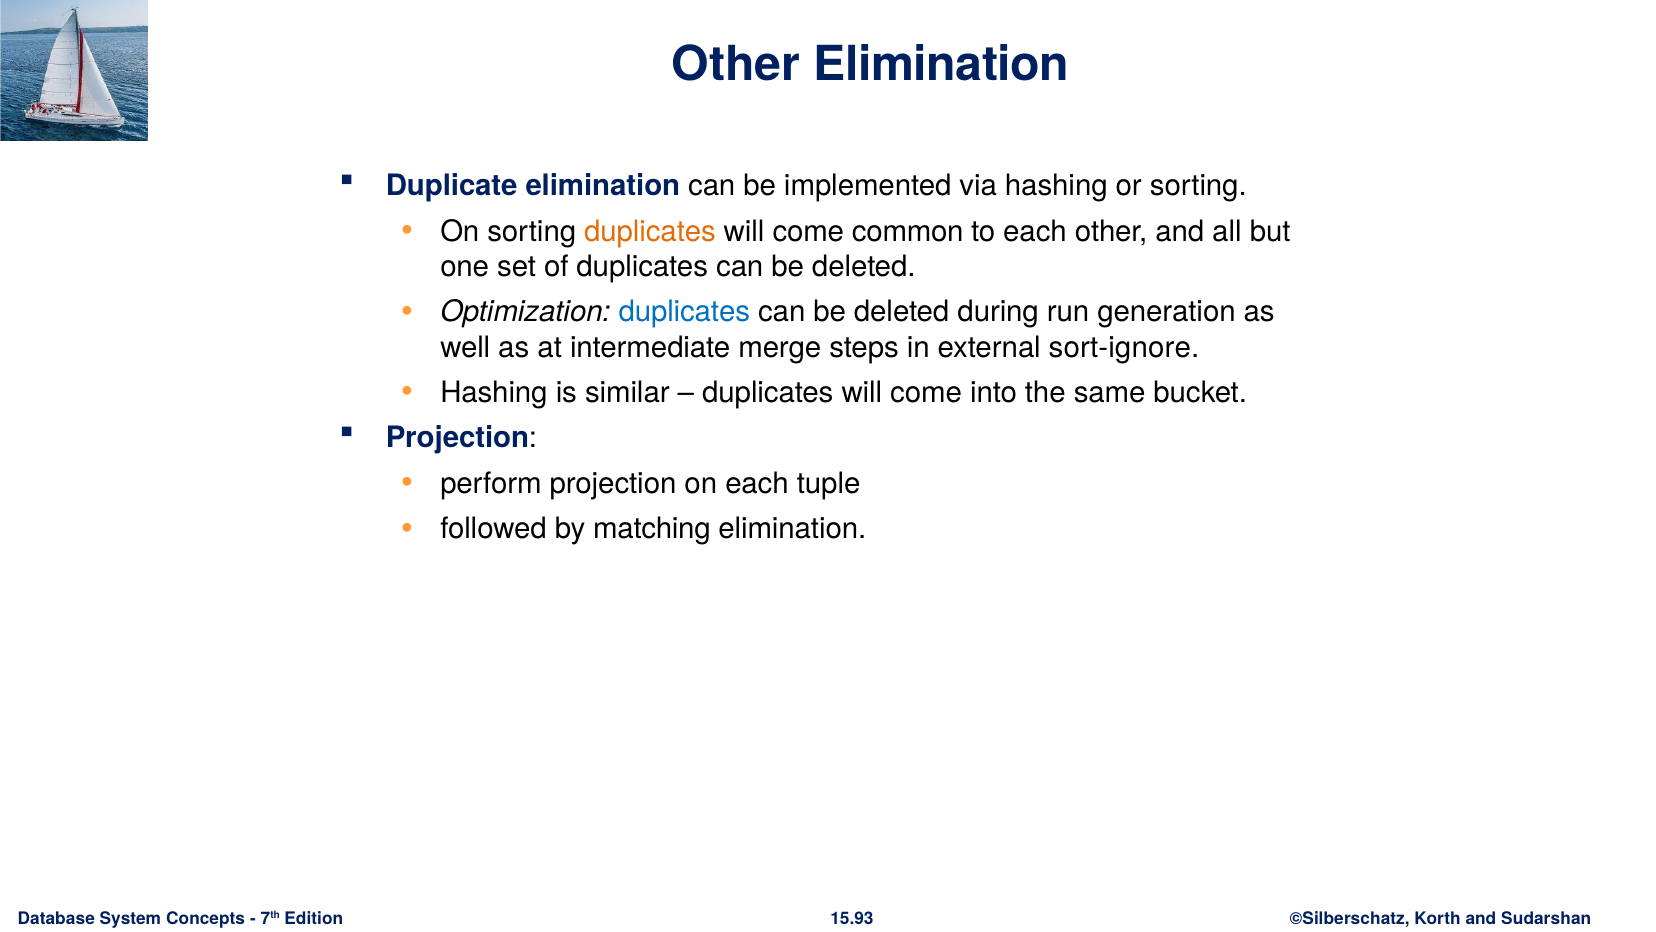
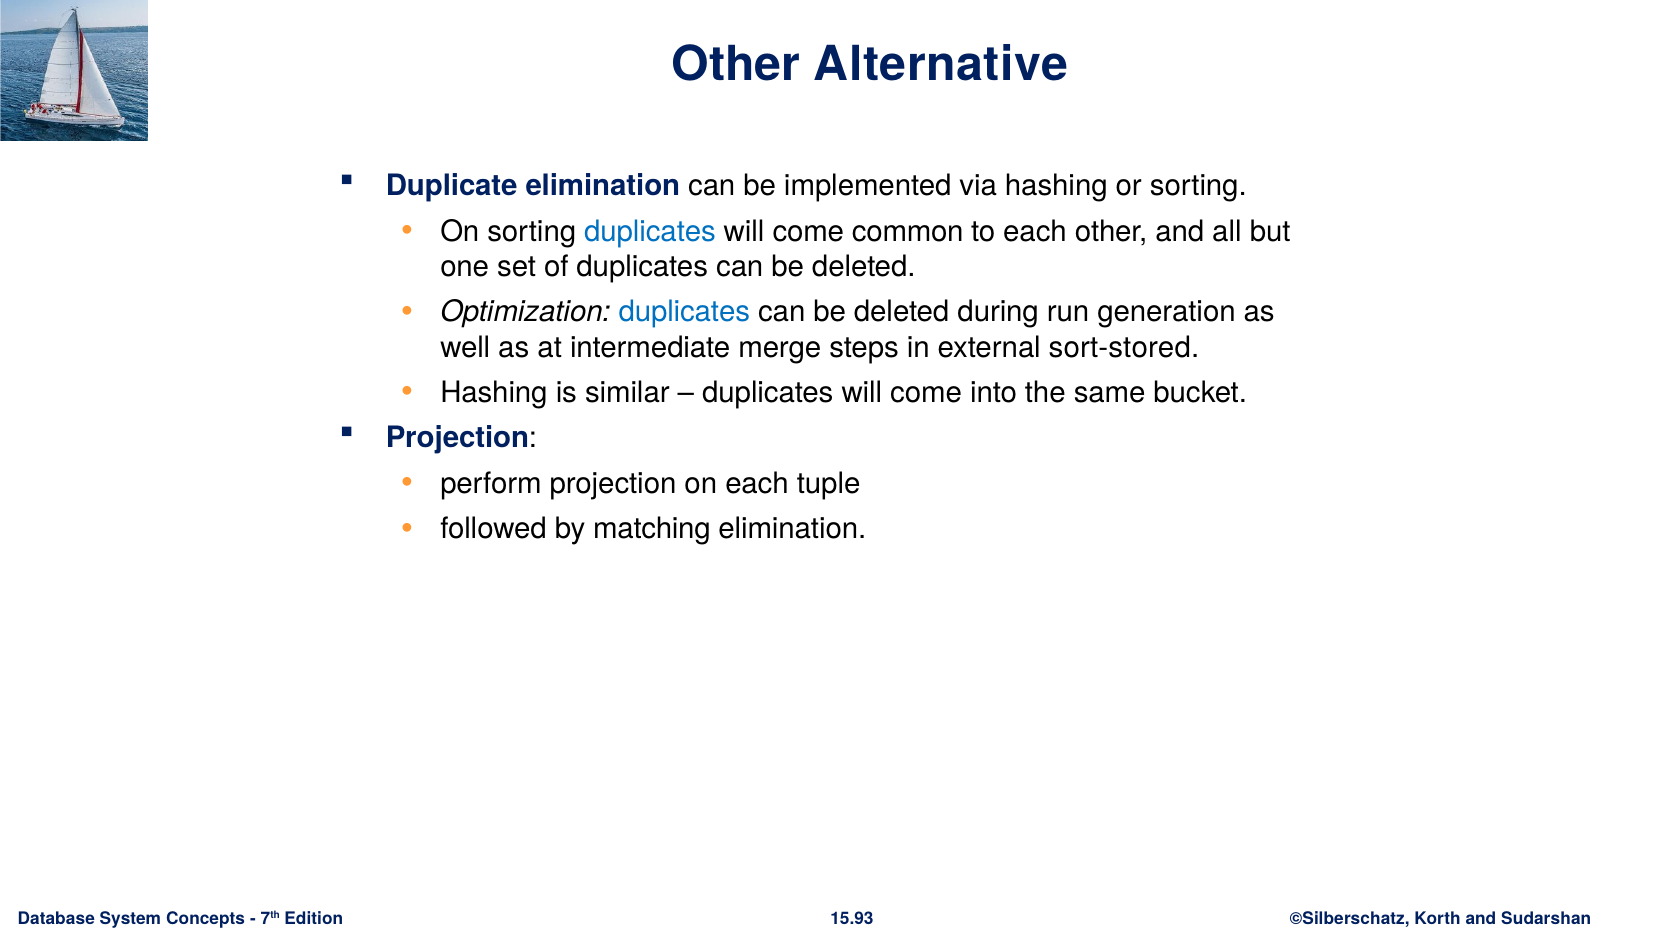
Other Elimination: Elimination -> Alternative (941, 65)
duplicates colour: orange -> blue (650, 231)
sort-ignore: sort-ignore -> sort-stored (1124, 347)
